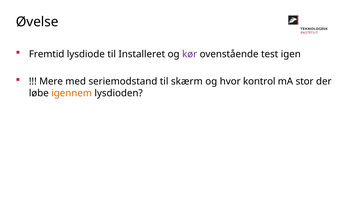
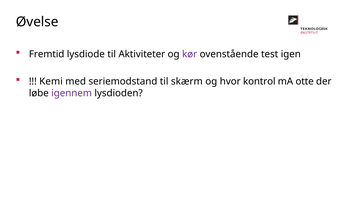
Installeret: Installeret -> Aktiviteter (142, 54)
Mere: Mere -> Kemi (51, 81)
stor: stor -> otte (305, 81)
igennem colour: orange -> purple (72, 93)
